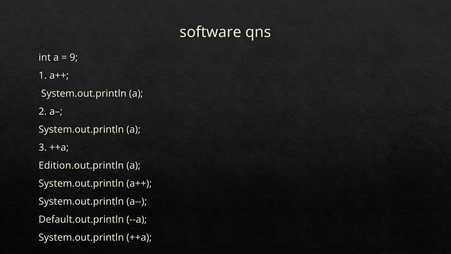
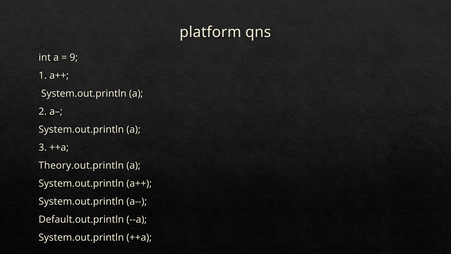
software: software -> platform (210, 32)
Edition.out.println: Edition.out.println -> Theory.out.println (81, 165)
